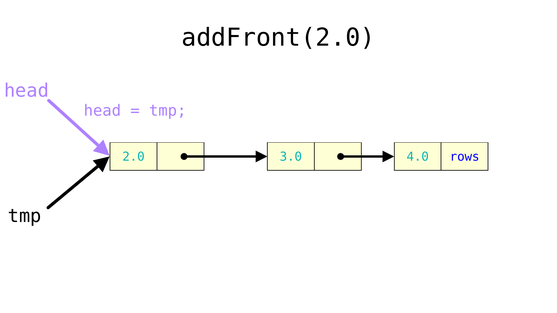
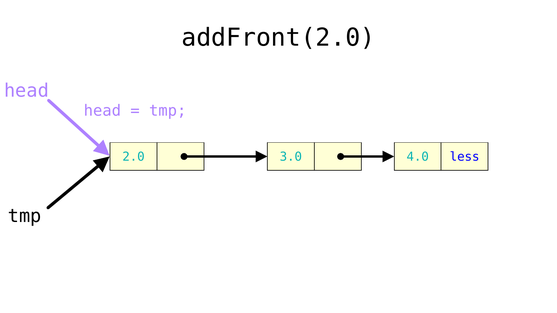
rows: rows -> less (465, 157)
